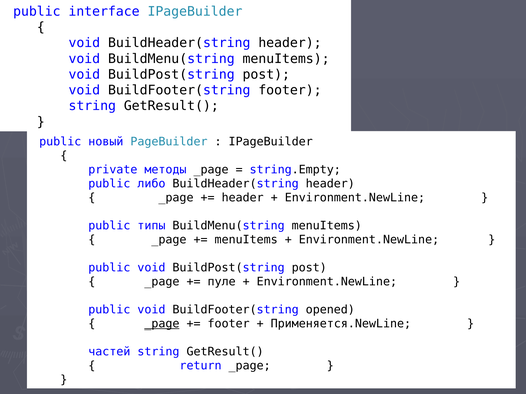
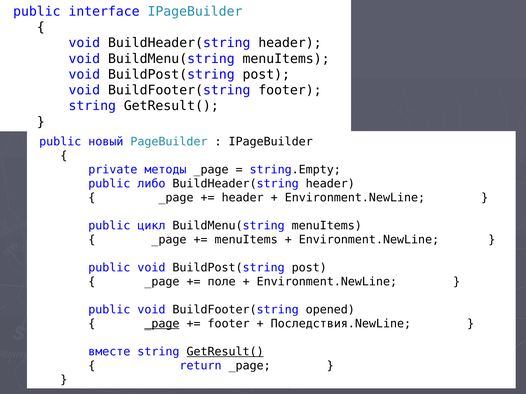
типы: типы -> цикл (151, 226)
пуле: пуле -> поле (222, 282)
Применяется.NewLine: Применяется.NewLine -> Последствия.NewLine (341, 324)
частей: частей -> вместе (109, 352)
GetResult( underline: none -> present (225, 352)
